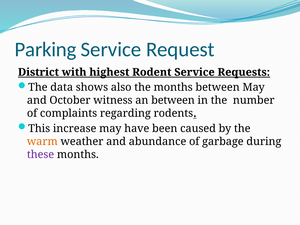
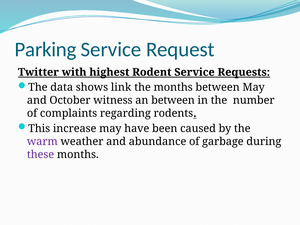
District: District -> Twitter (38, 72)
also: also -> link (121, 87)
warm colour: orange -> purple (42, 142)
